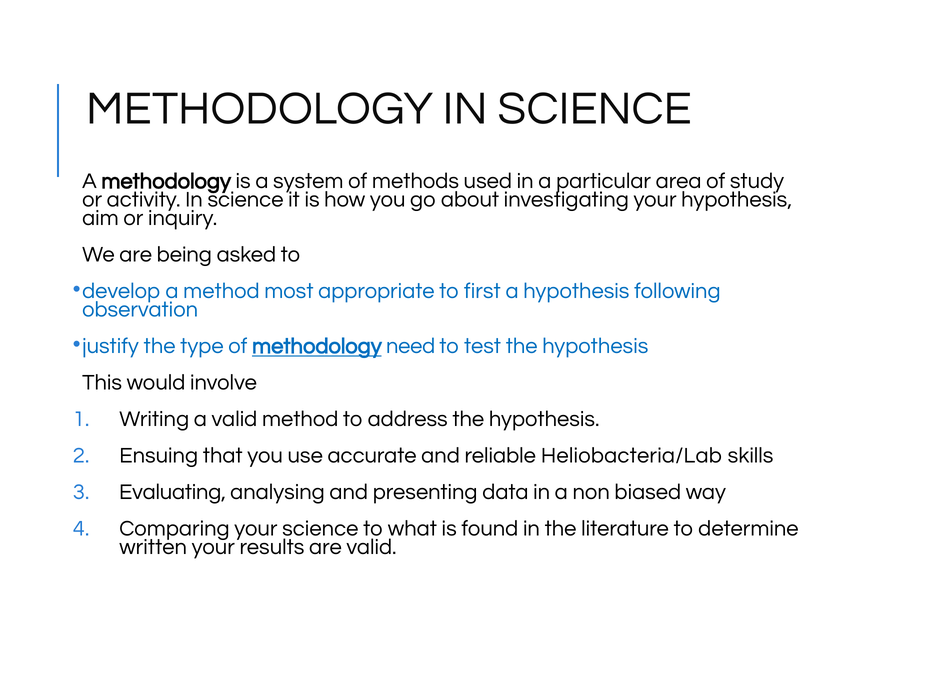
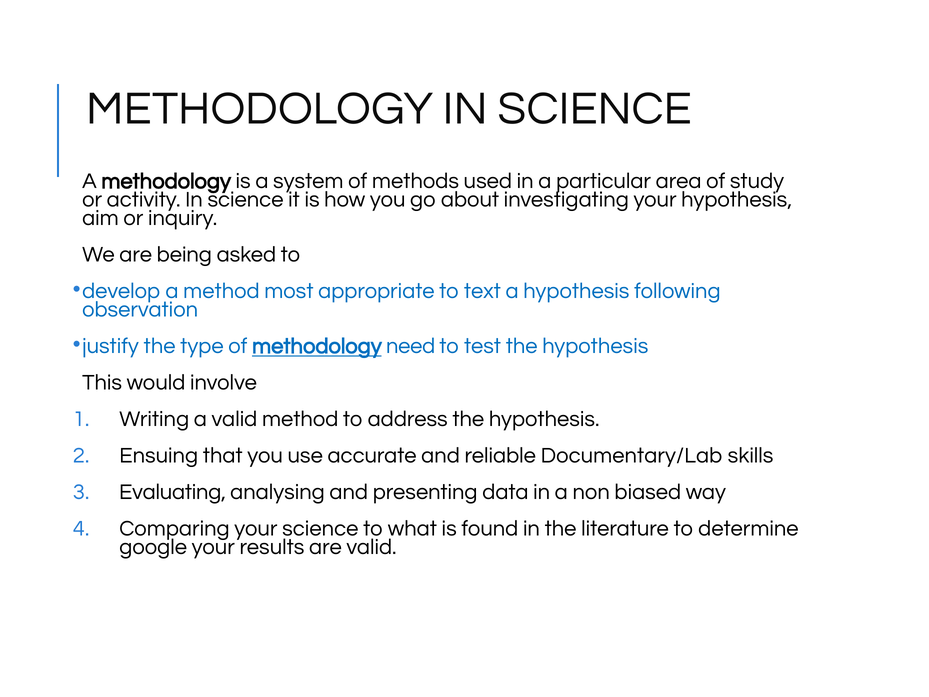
first: first -> text (482, 291)
Heliobacteria/Lab: Heliobacteria/Lab -> Documentary/Lab (631, 455)
written: written -> google (153, 547)
